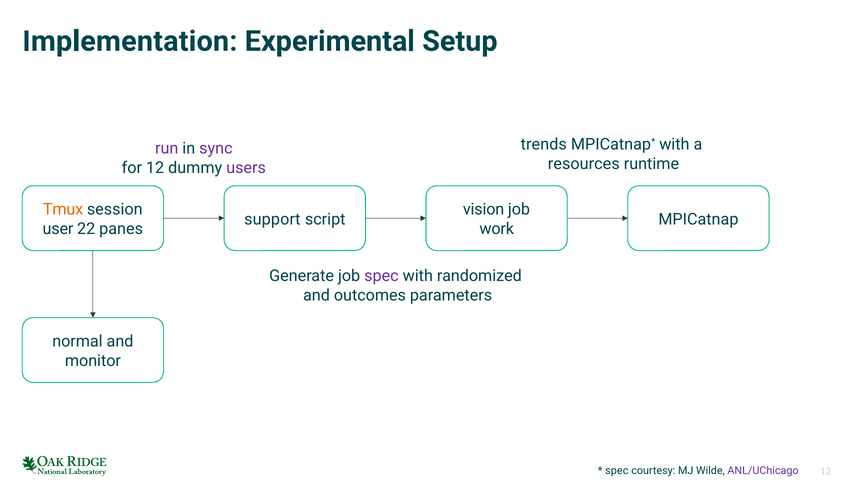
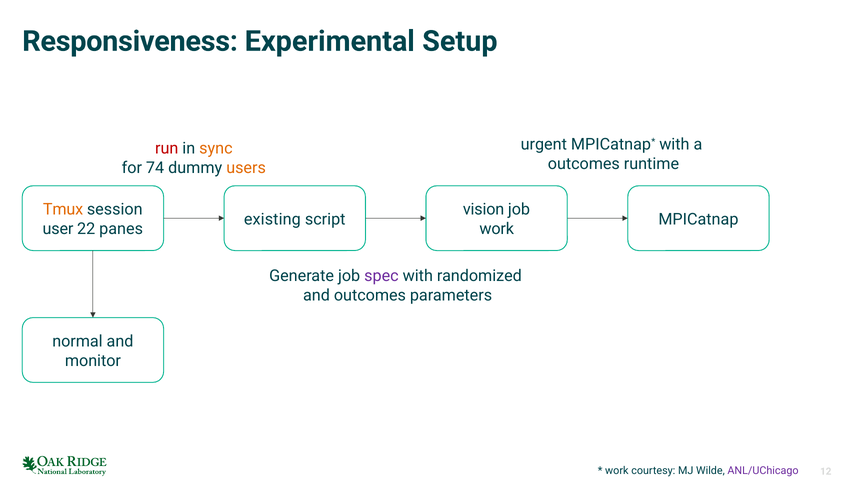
Implementation: Implementation -> Responsiveness (130, 41)
trends: trends -> urgent (544, 144)
run colour: purple -> red (167, 148)
sync colour: purple -> orange (216, 148)
resources: resources -> outcomes (584, 164)
for 12: 12 -> 74 (155, 168)
users colour: purple -> orange (246, 168)
support: support -> existing (272, 219)
spec: spec -> work (617, 470)
